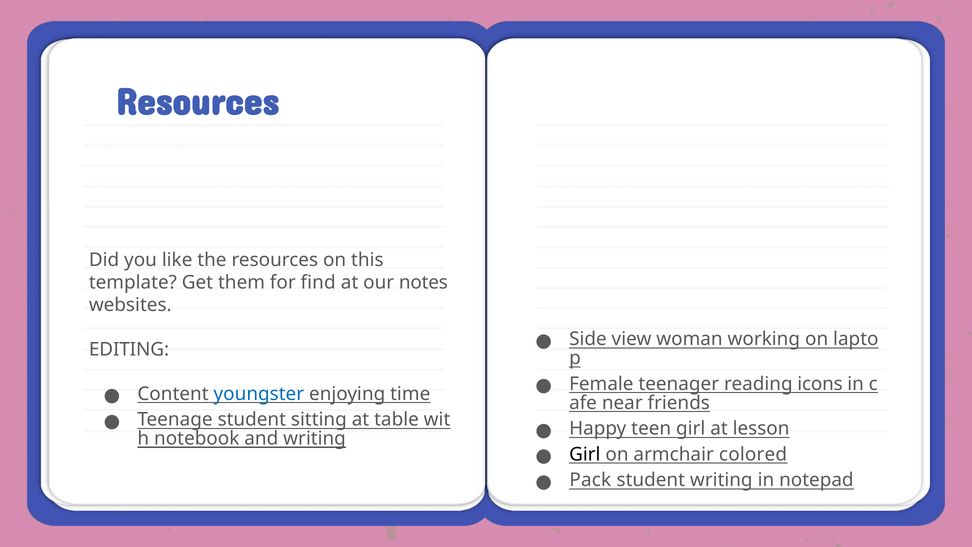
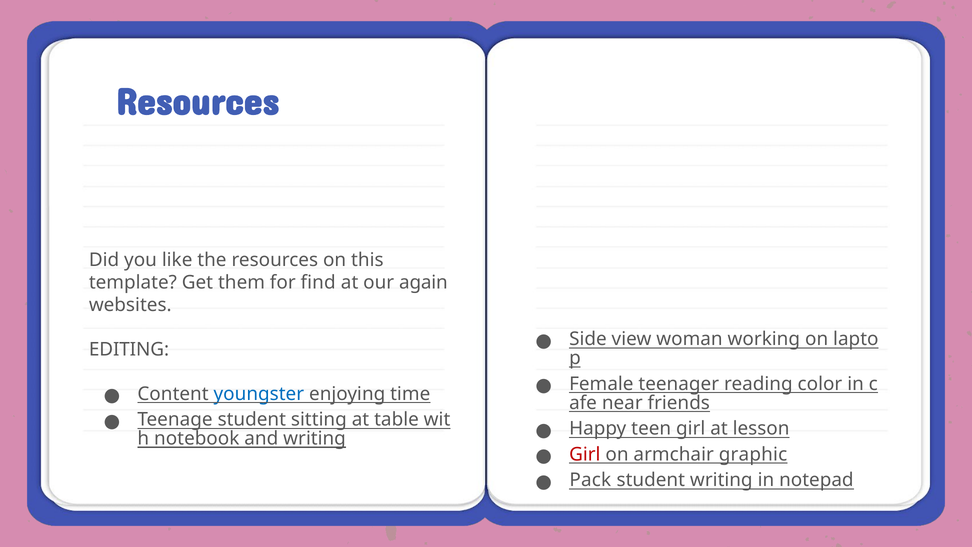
notes: notes -> again (423, 282)
icons: icons -> color (820, 384)
Girl colour: black -> red (585, 454)
colored: colored -> graphic (753, 454)
